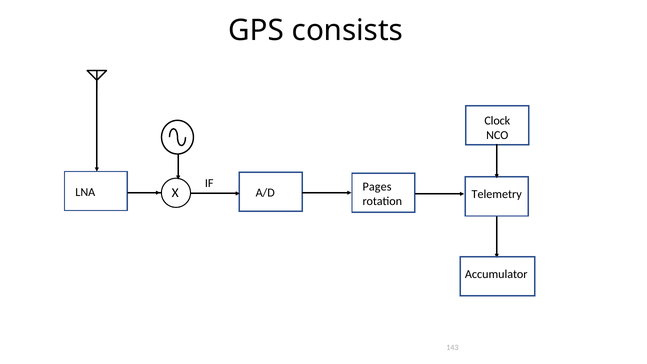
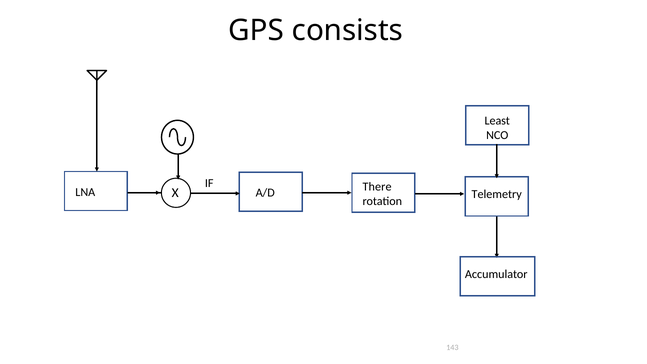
Clock: Clock -> Least (497, 121)
Pages: Pages -> There (377, 187)
